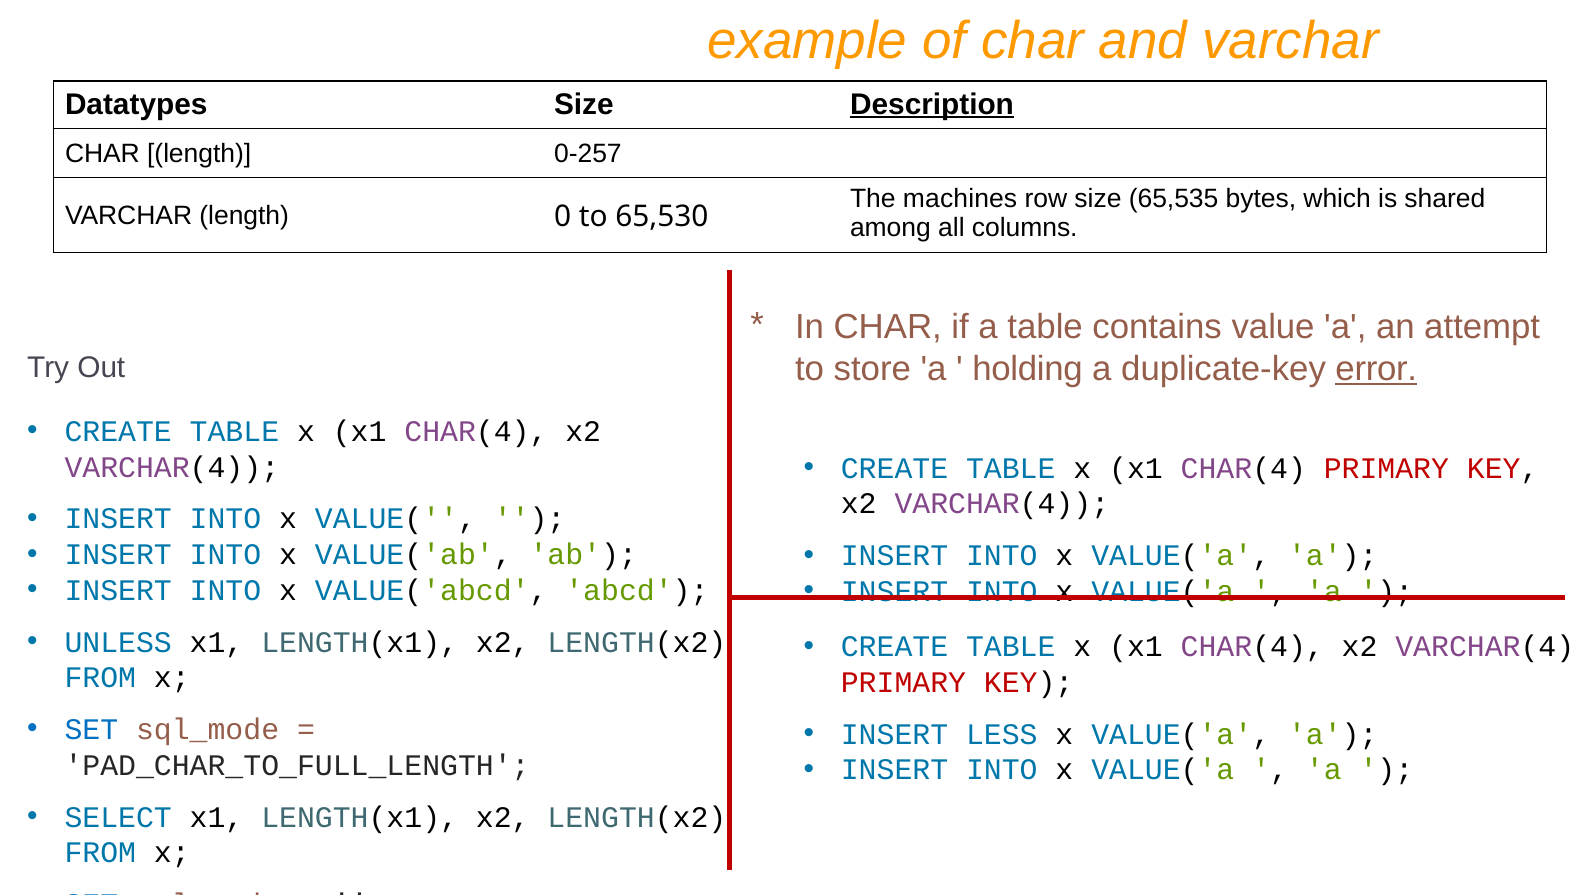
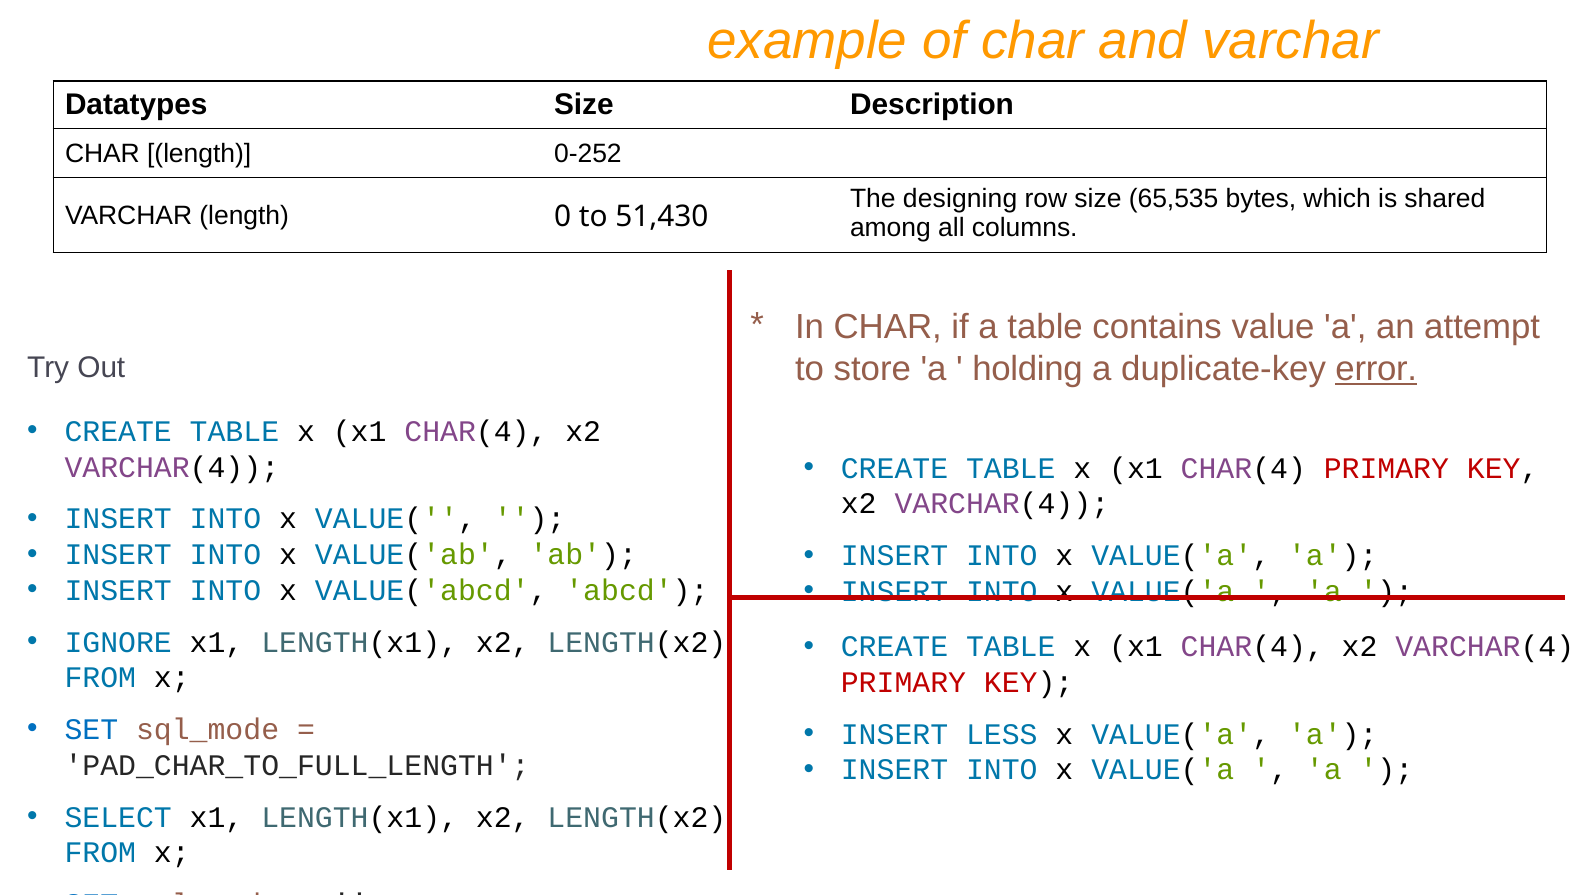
Description underline: present -> none (932, 104)
0-257: 0-257 -> 0-252 (588, 153)
machines: machines -> designing (960, 198)
65,530: 65,530 -> 51,430 (662, 216)
UNLESS: UNLESS -> IGNORE (118, 642)
